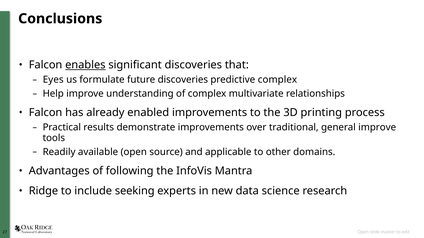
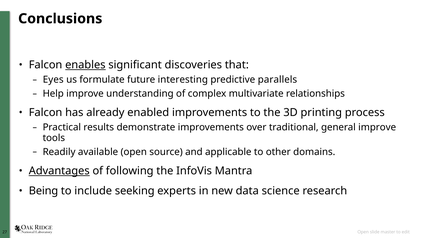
future discoveries: discoveries -> interesting (183, 80)
predictive complex: complex -> parallels (277, 80)
Advantages underline: none -> present (59, 171)
Ridge: Ridge -> Being (43, 191)
